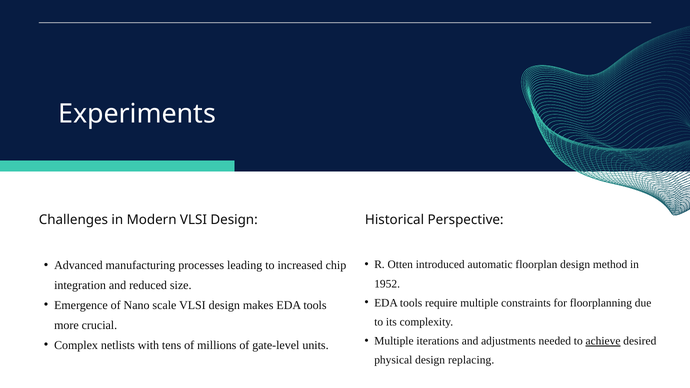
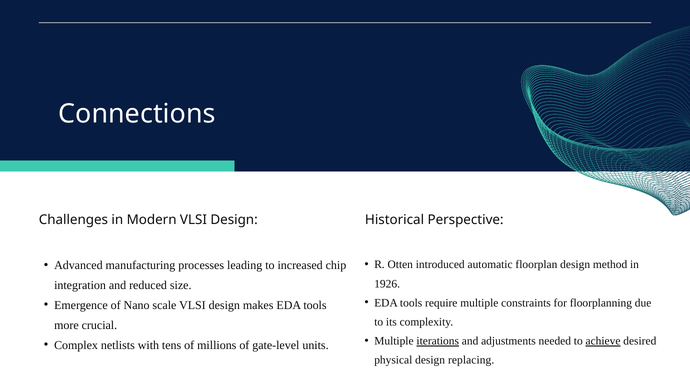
Experiments: Experiments -> Connections (137, 114)
1952: 1952 -> 1926 (387, 284)
iterations underline: none -> present (438, 341)
